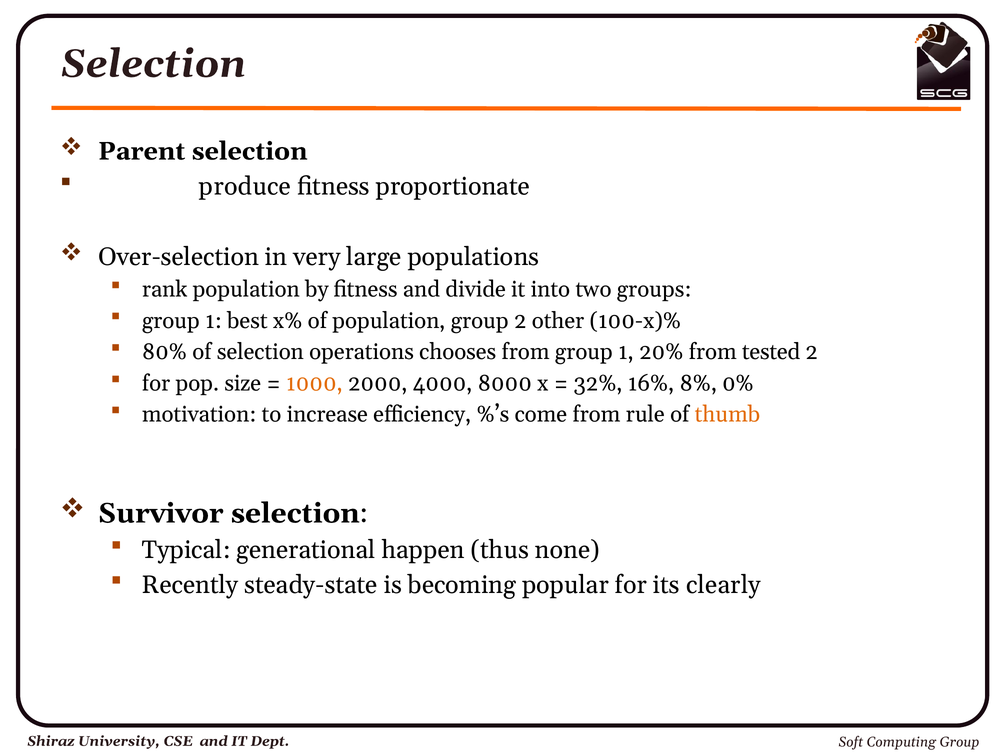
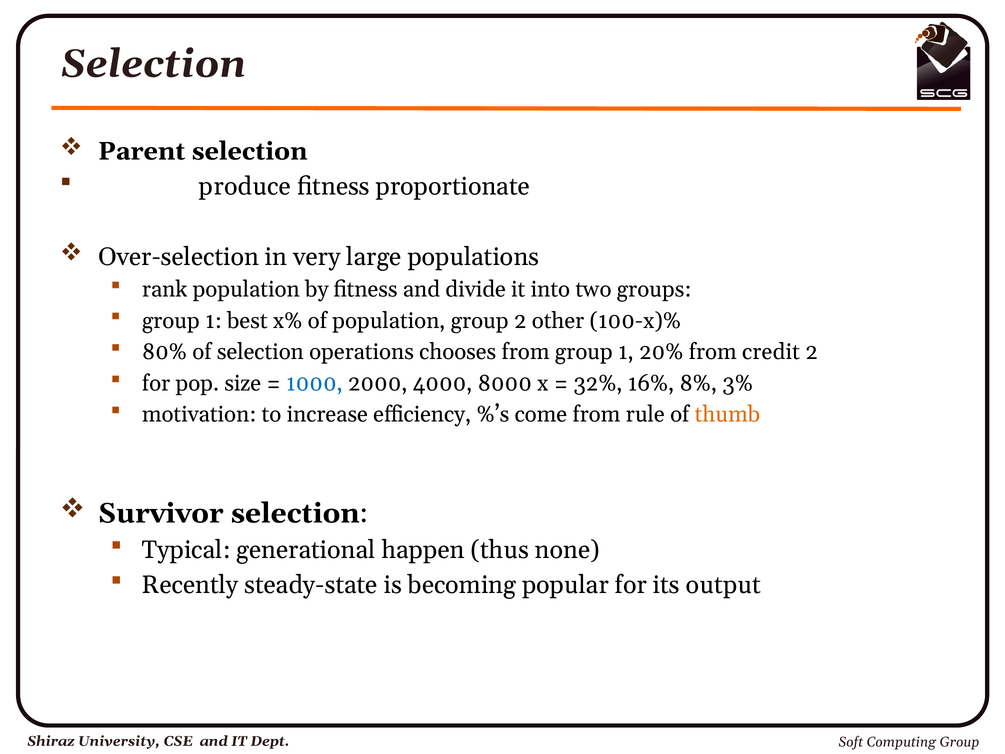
tested: tested -> credit (771, 352)
1000 colour: orange -> blue (314, 383)
0%: 0% -> 3% (738, 383)
clearly: clearly -> output (723, 585)
